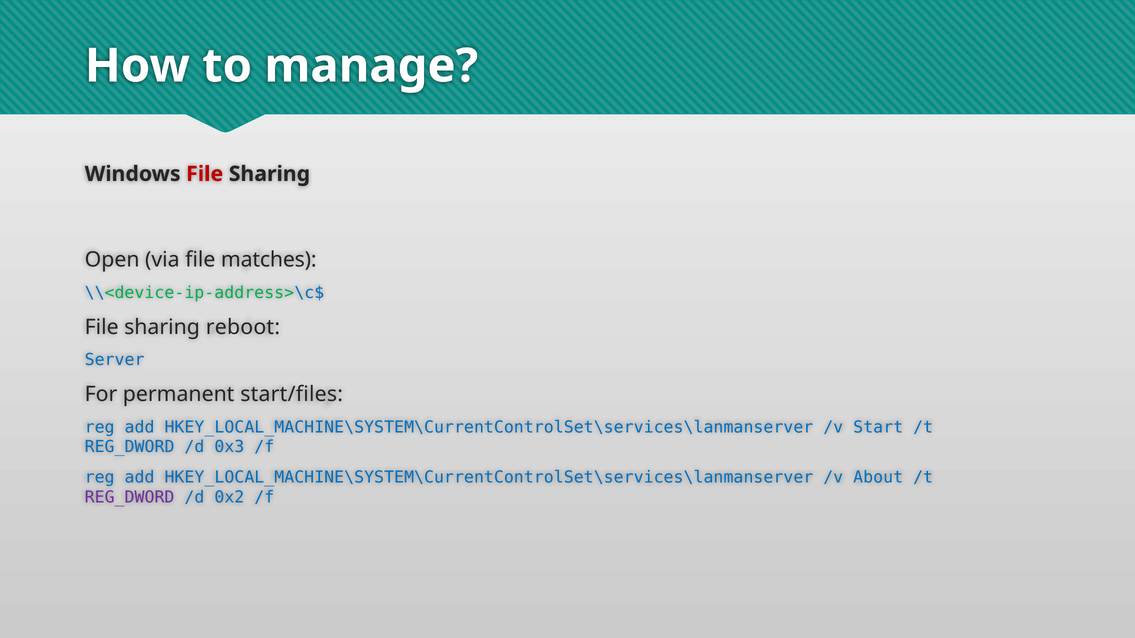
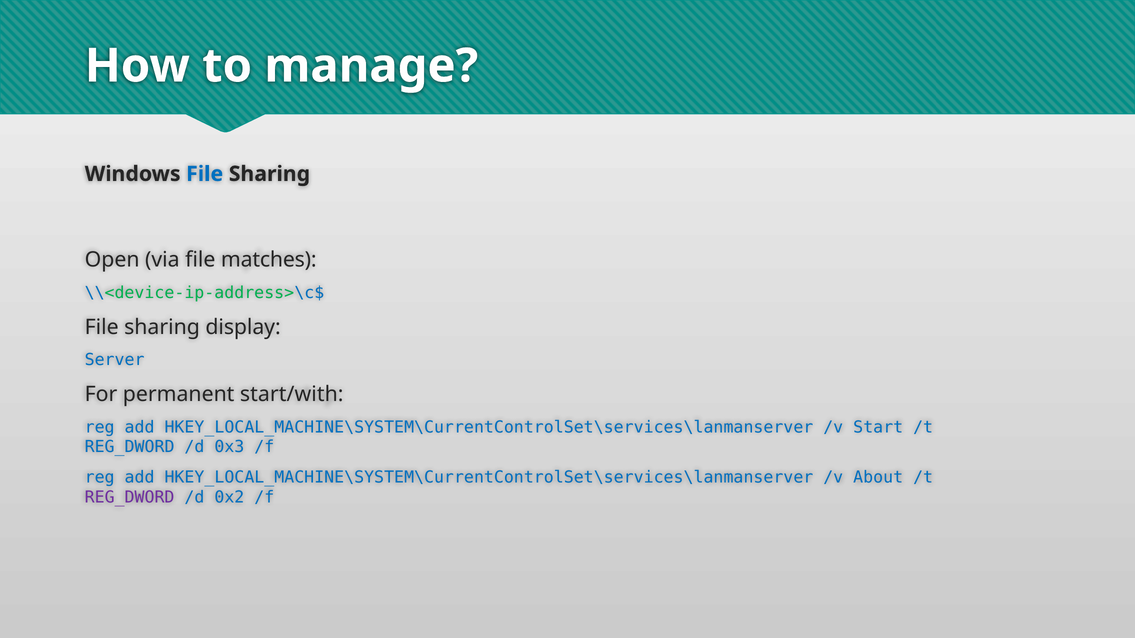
File colour: red -> blue (205, 174)
reboot: reboot -> display (243, 327)
start/files: start/files -> start/with (292, 395)
